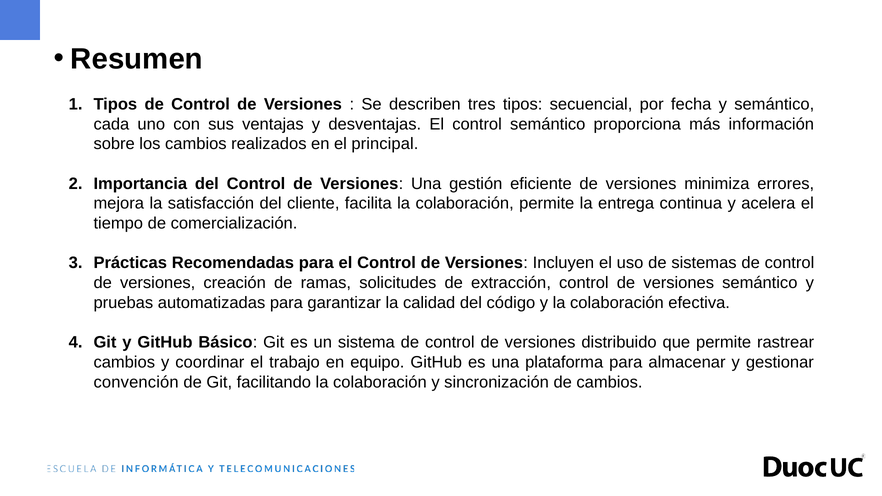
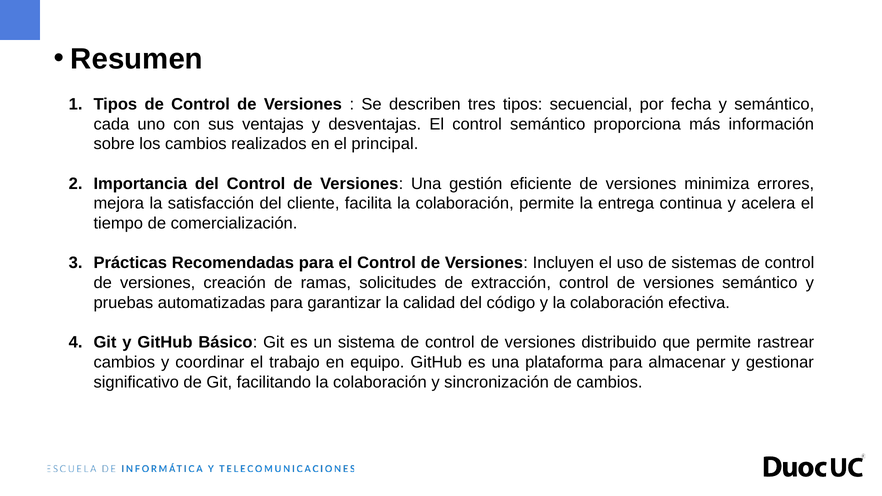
convención: convención -> significativo (136, 382)
